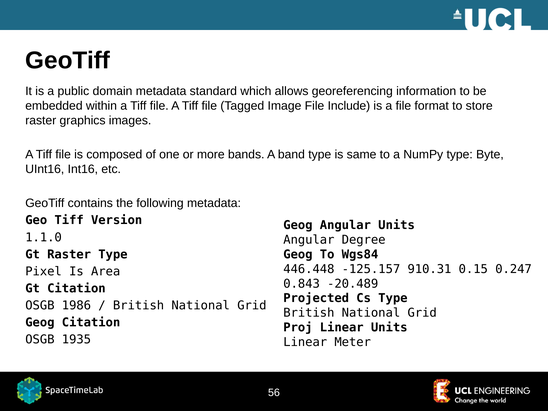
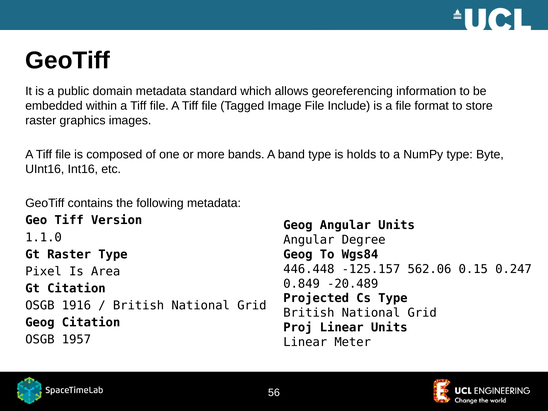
same: same -> holds (361, 155)
910.31: 910.31 -> 562.06 (429, 269)
0.843: 0.843 -> 0.849 (302, 284)
1986: 1986 -> 1916 (76, 305)
1935: 1935 -> 1957 (76, 340)
